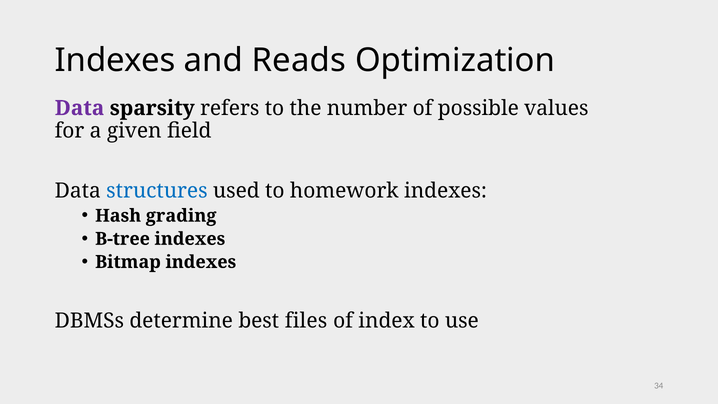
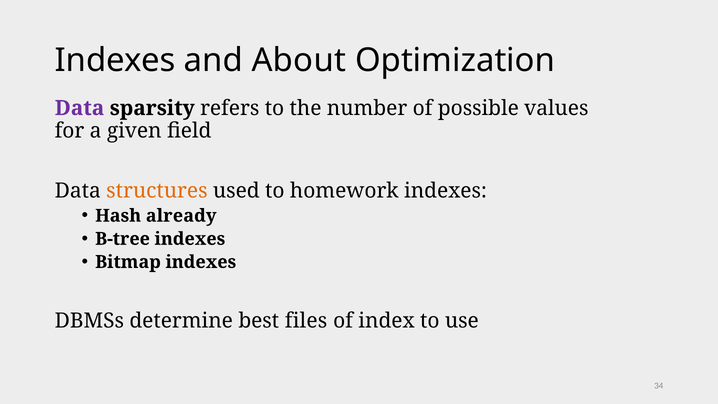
Reads: Reads -> About (299, 60)
structures colour: blue -> orange (157, 191)
grading: grading -> already (181, 216)
